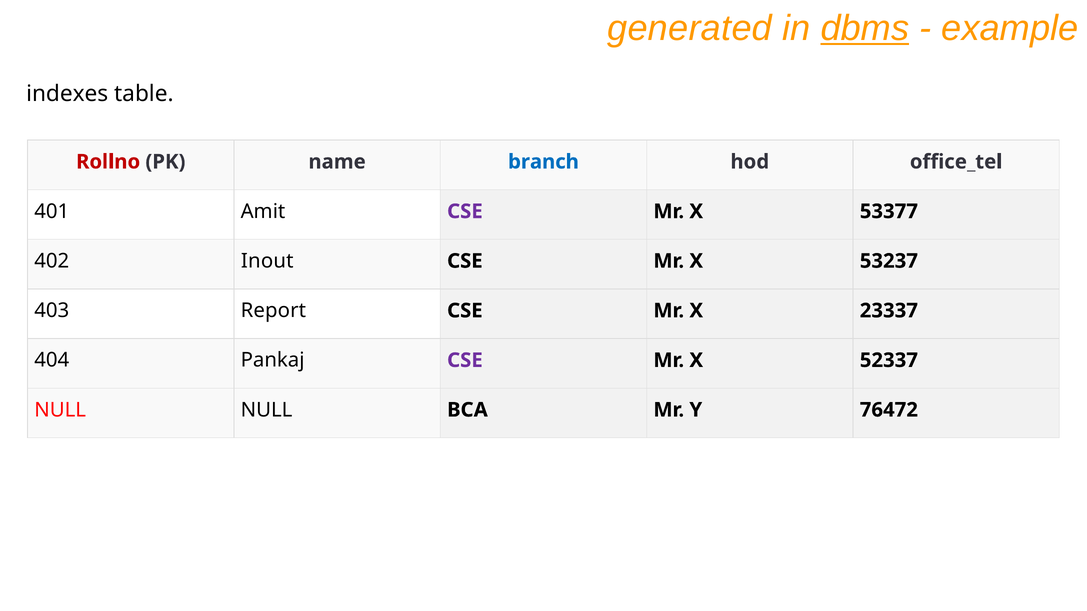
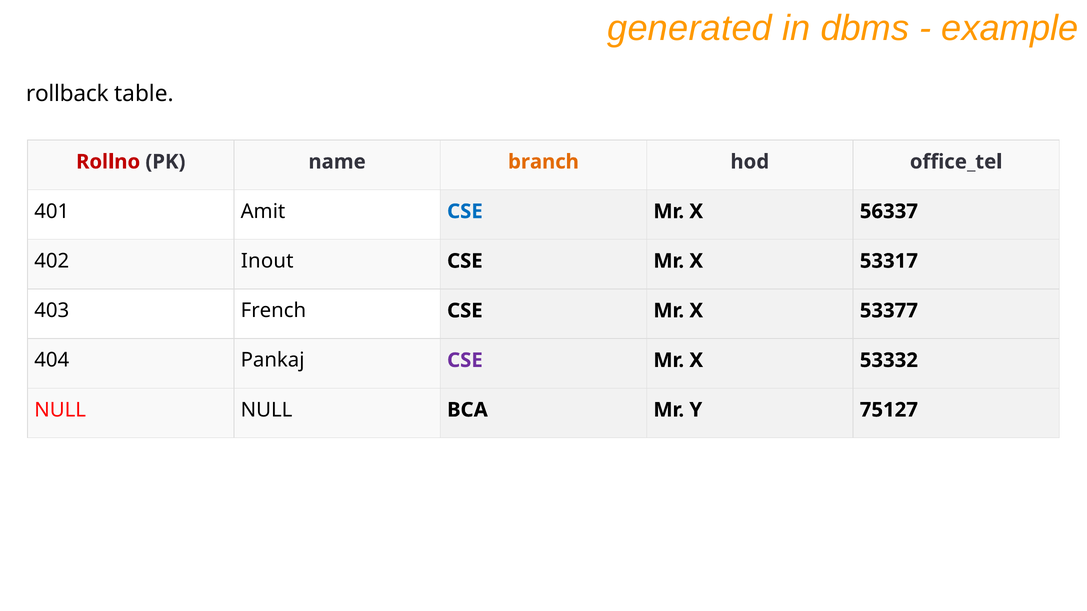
dbms underline: present -> none (865, 28)
indexes: indexes -> rollback (67, 94)
branch colour: blue -> orange (543, 162)
CSE colour: purple -> blue (465, 212)
53377: 53377 -> 56337 (889, 212)
53237: 53237 -> 53317 (889, 261)
Report: Report -> French (273, 311)
23337: 23337 -> 53377 (889, 311)
52337: 52337 -> 53332 (889, 361)
76472: 76472 -> 75127 (889, 410)
